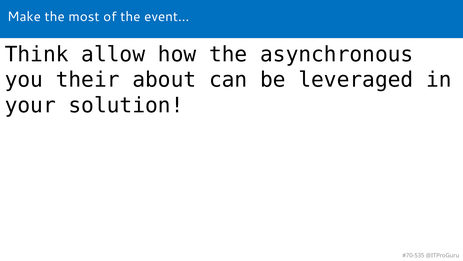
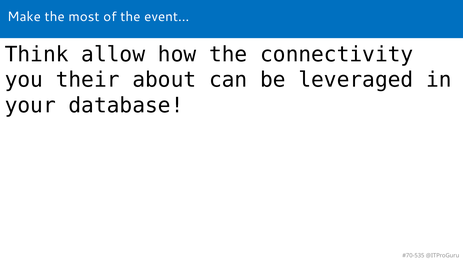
asynchronous: asynchronous -> connectivity (337, 54)
solution: solution -> database (126, 105)
